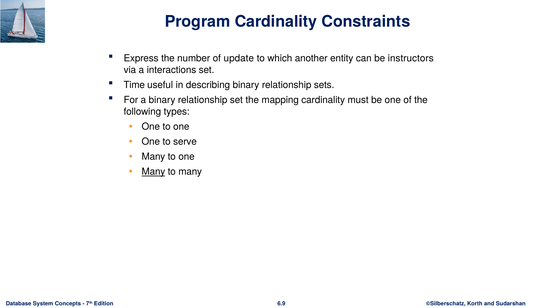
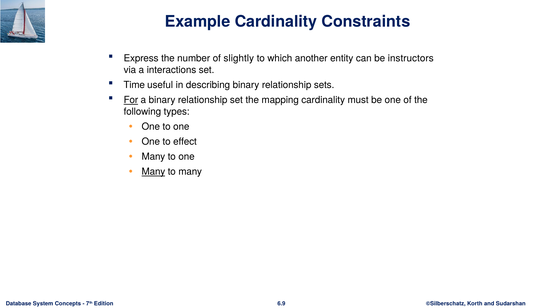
Program: Program -> Example (198, 21)
update: update -> slightly (239, 58)
For underline: none -> present (131, 100)
serve: serve -> effect (185, 142)
